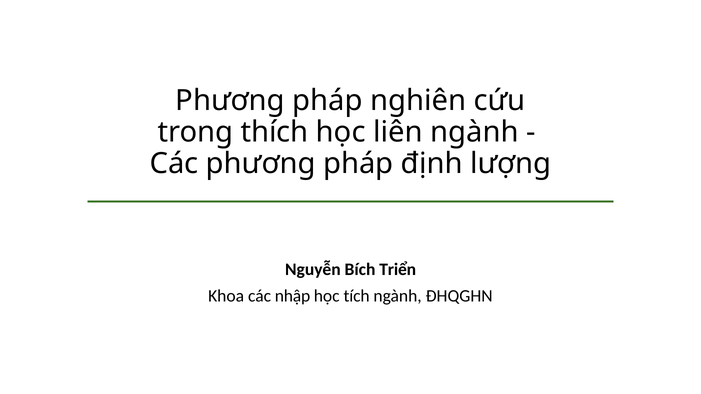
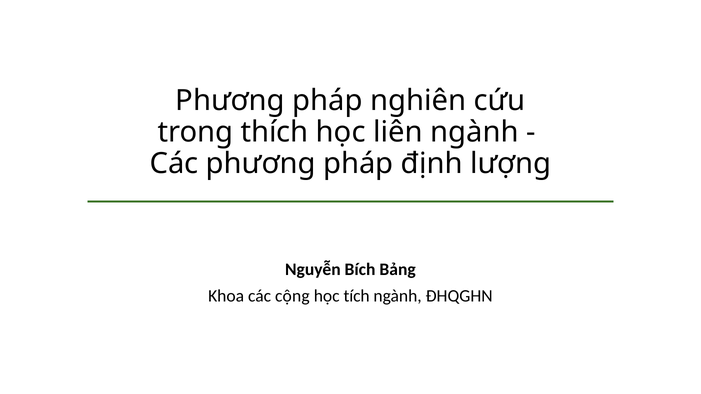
Triển: Triển -> Bảng (398, 270)
nhập: nhập -> cộng (292, 296)
